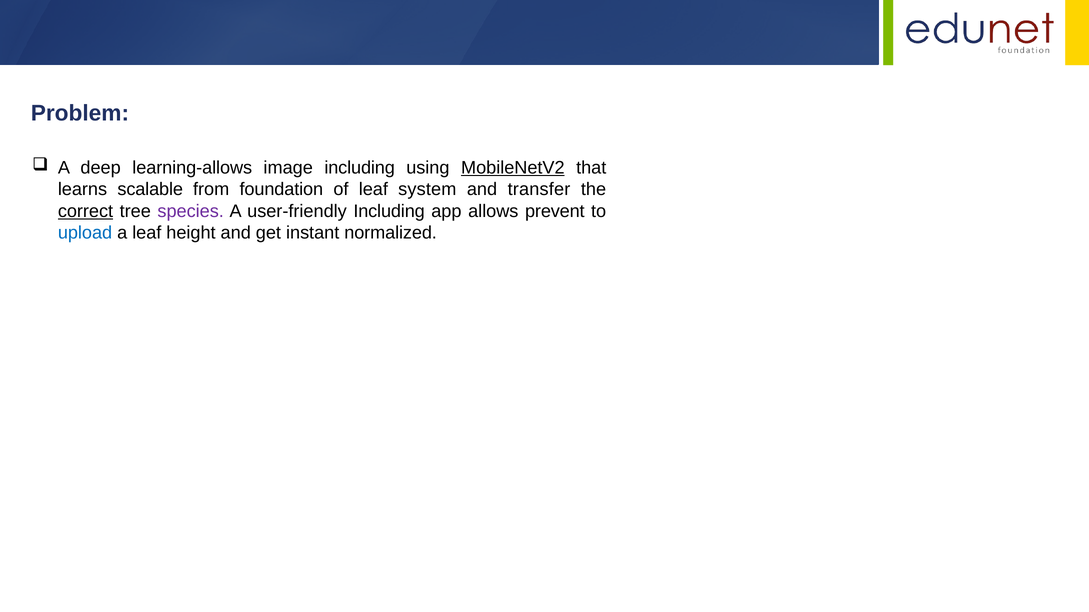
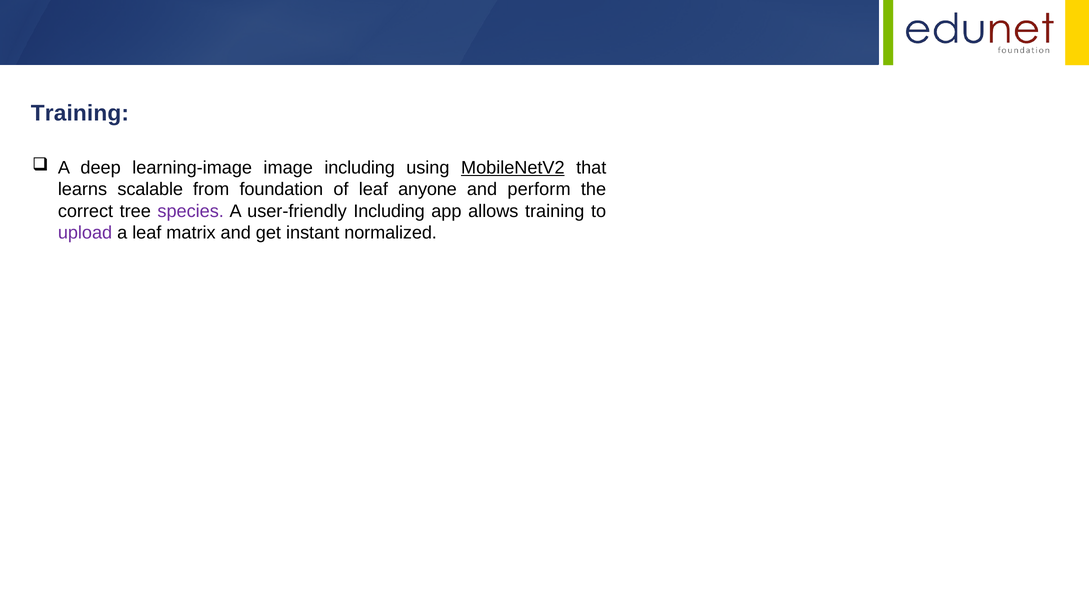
Problem: Problem -> Training (80, 113)
learning-allows: learning-allows -> learning-image (192, 168)
system: system -> anyone (427, 189)
transfer: transfer -> perform (539, 189)
correct underline: present -> none (85, 211)
allows prevent: prevent -> training (555, 211)
upload colour: blue -> purple (85, 233)
height: height -> matrix (191, 233)
